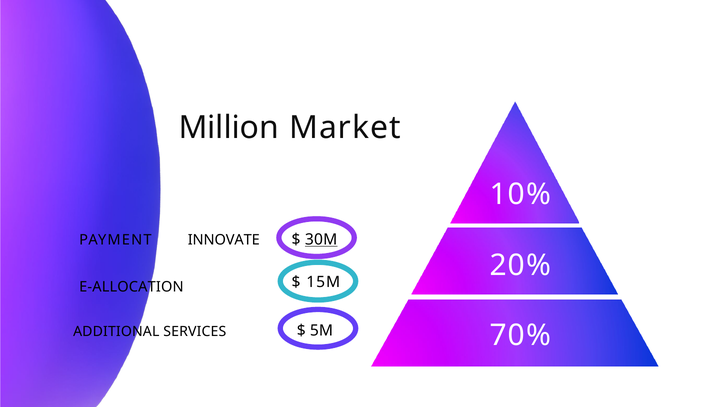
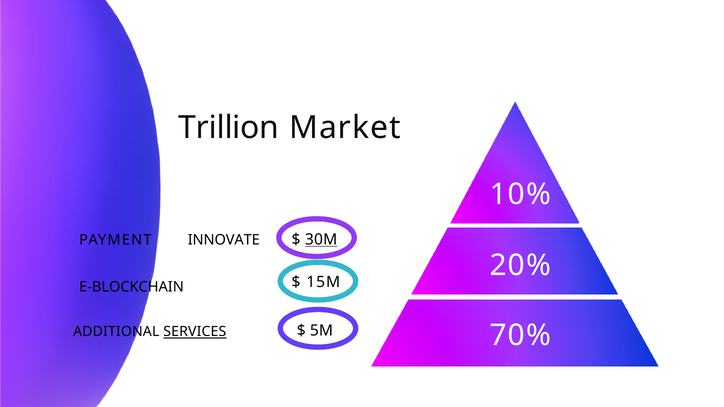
Million: Million -> Trillion (229, 128)
E-ALLOCATION: E-ALLOCATION -> E-BLOCKCHAIN (132, 287)
SERVICES underline: none -> present (195, 332)
